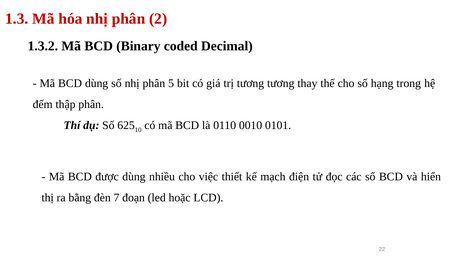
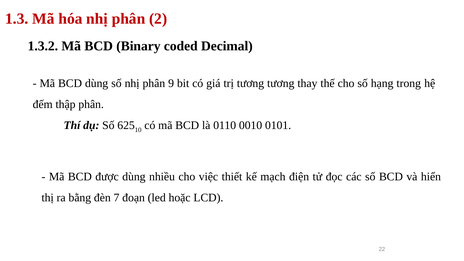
5: 5 -> 9 (171, 83)
